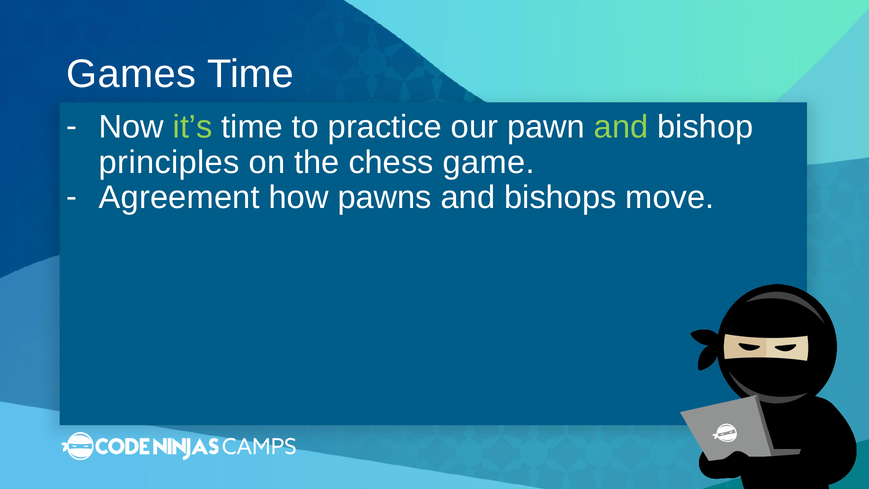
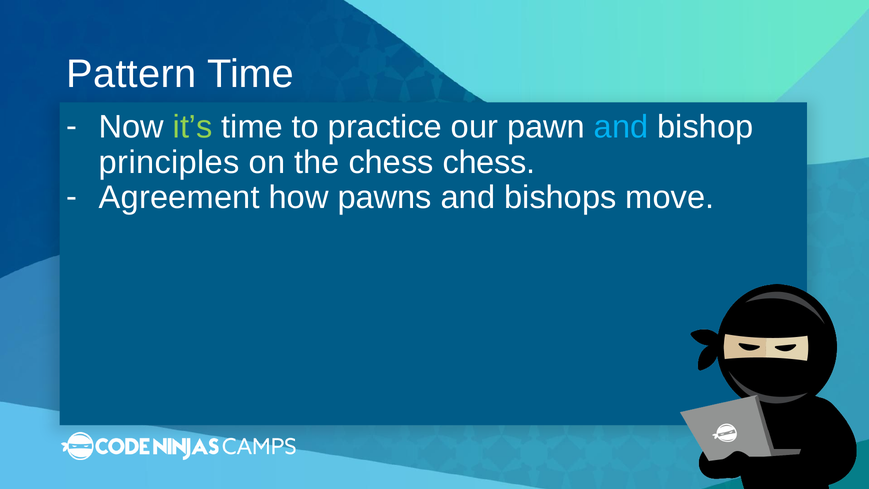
Games: Games -> Pattern (131, 74)
and colour: light green -> light blue (621, 127)
chess game: game -> chess (489, 162)
